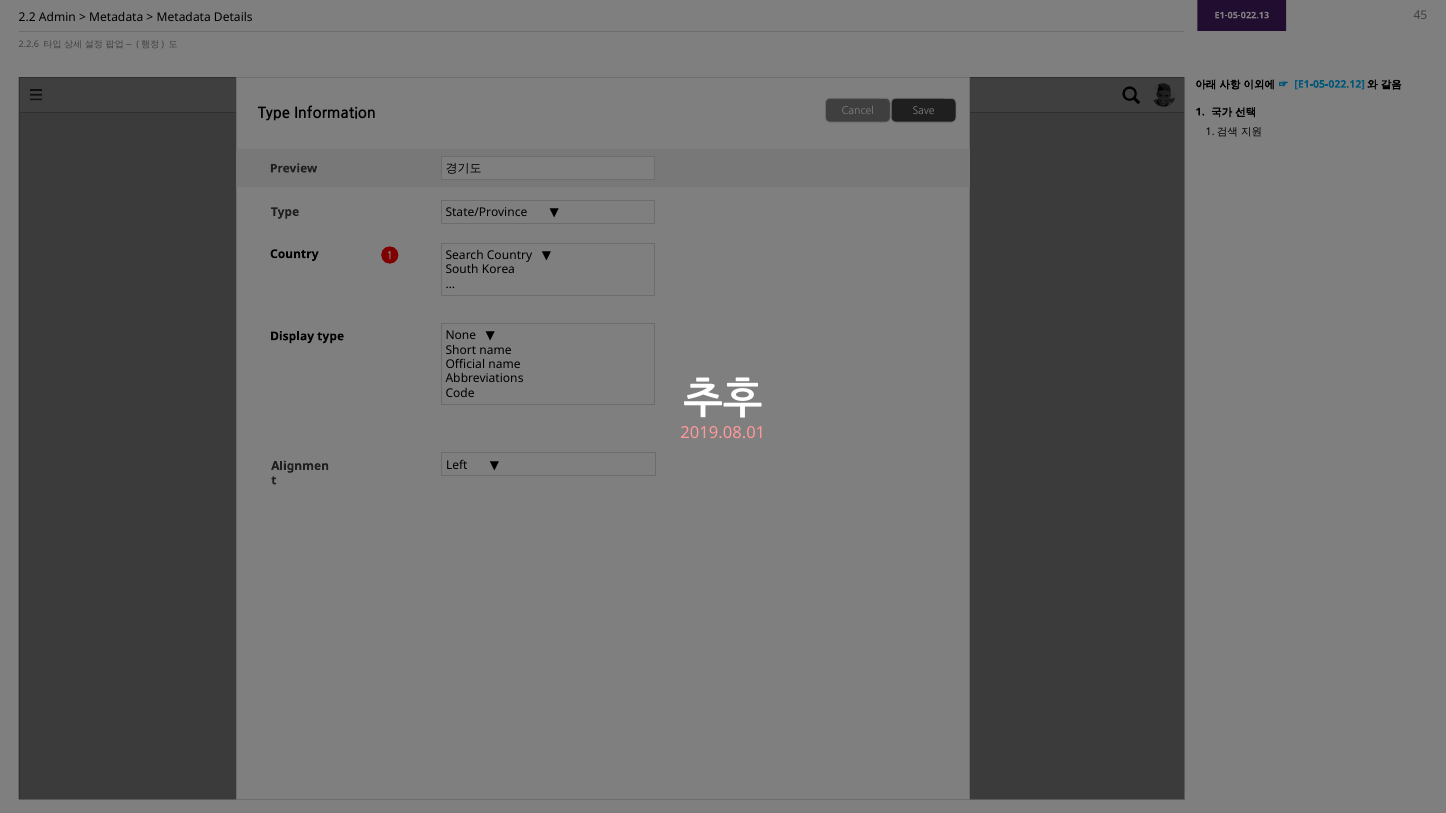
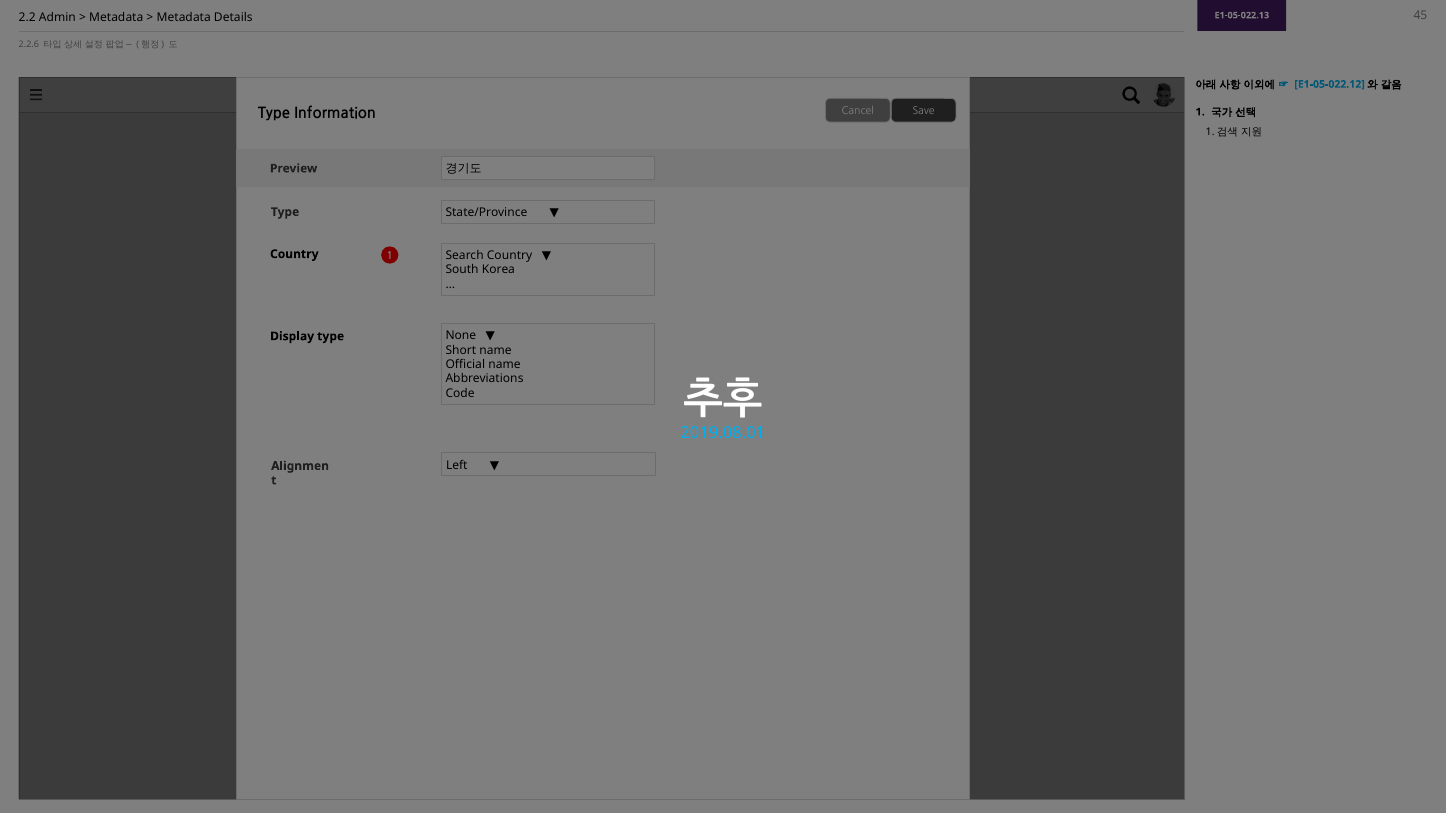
2019.08.01 colour: pink -> light blue (723, 433)
